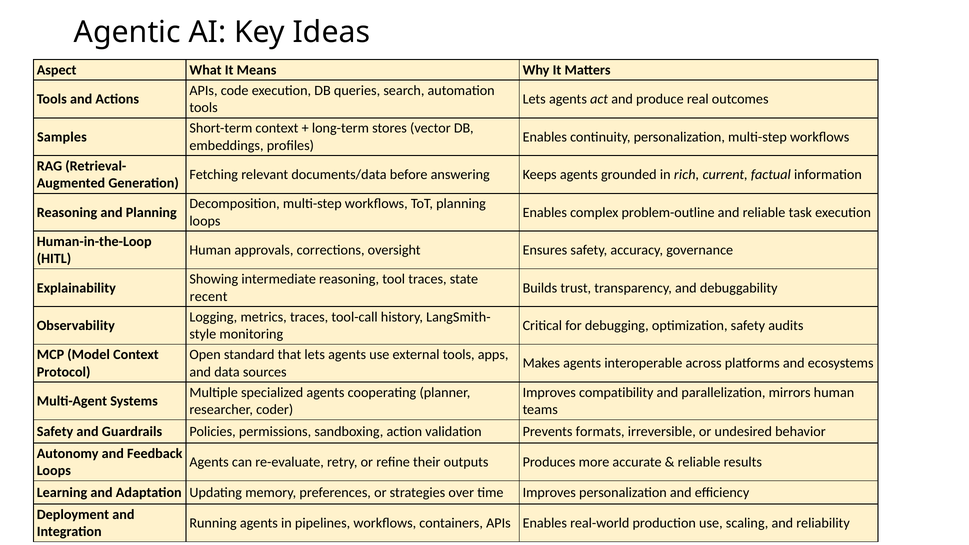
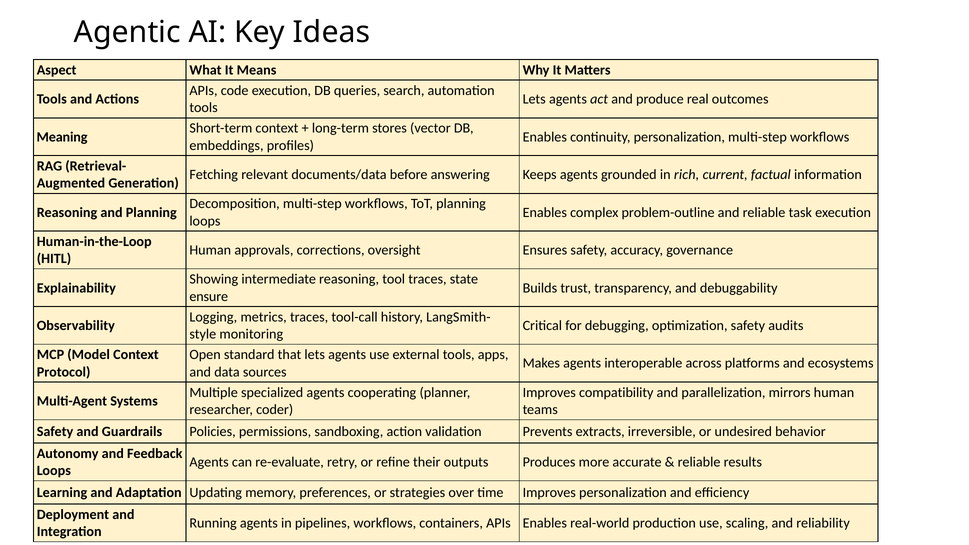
Samples: Samples -> Meaning (62, 137)
recent: recent -> ensure (209, 296)
formats: formats -> extracts (600, 432)
